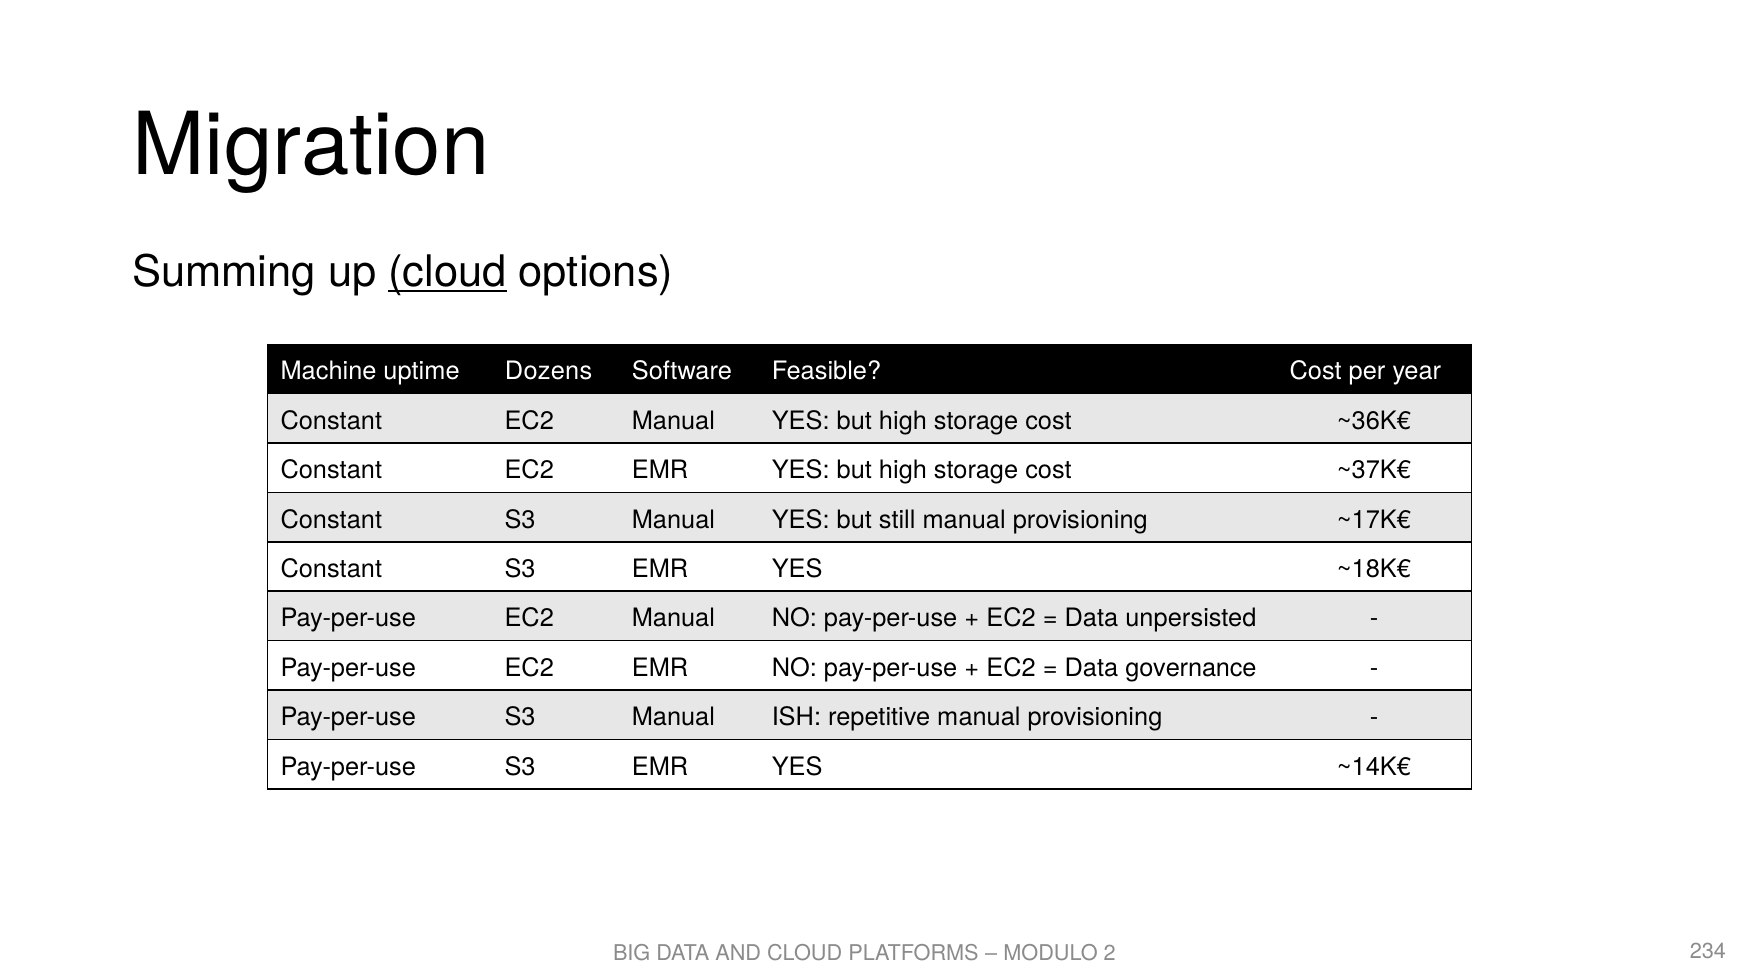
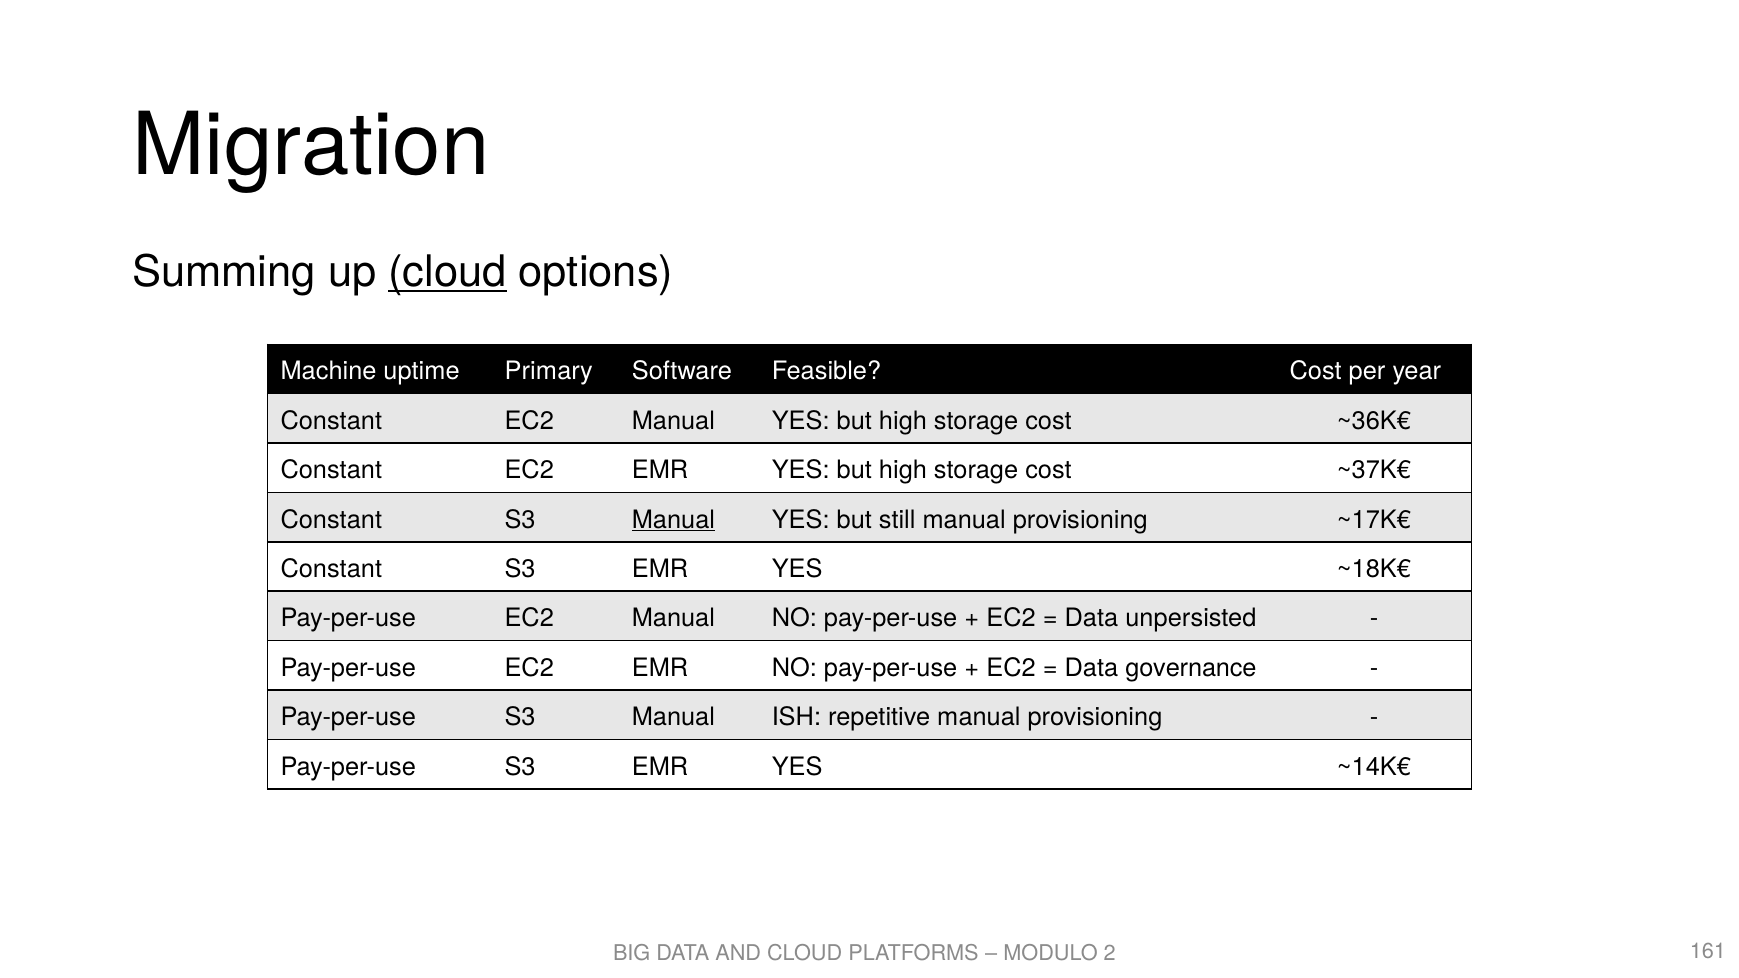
Dozens: Dozens -> Primary (549, 372)
Manual underline: none -> present (673, 520)
234: 234 -> 161 (1708, 951)
